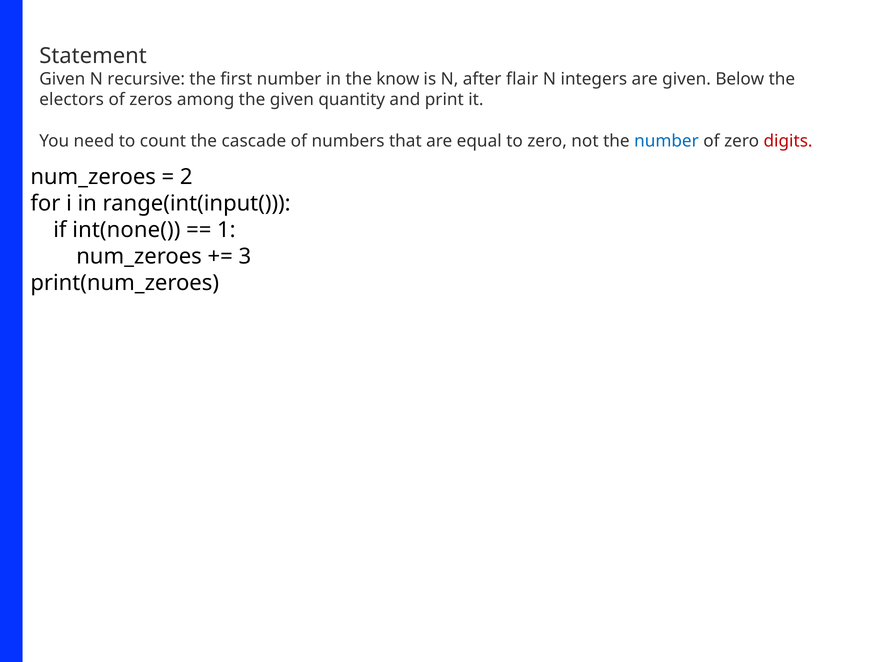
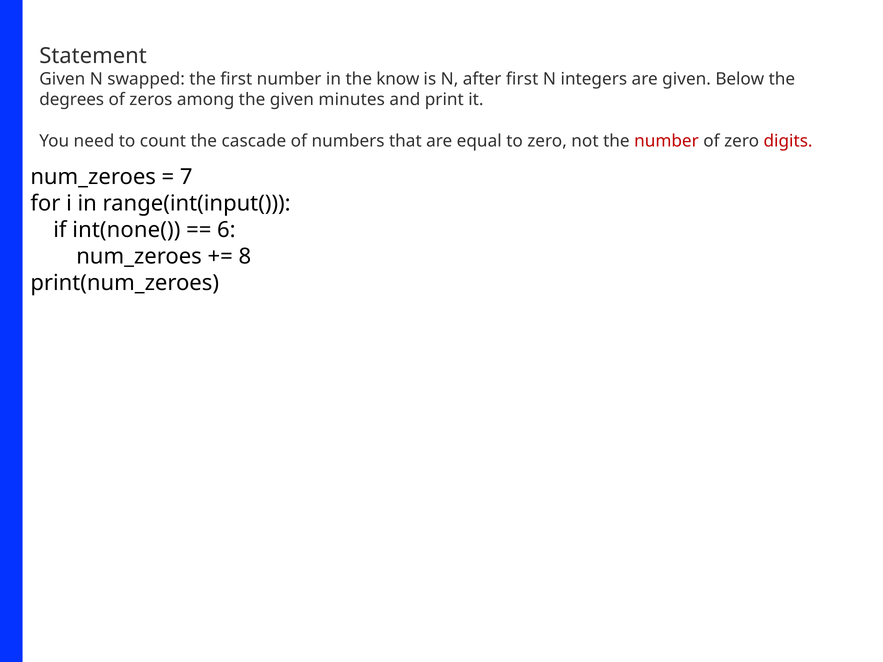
recursive: recursive -> swapped (146, 79)
after flair: flair -> first (522, 79)
electors: electors -> degrees (72, 100)
quantity: quantity -> minutes (352, 100)
number colour: blue -> red (666, 141)
2: 2 -> 7 (186, 177)
1: 1 -> 6 (226, 230)
3: 3 -> 8 (245, 256)
